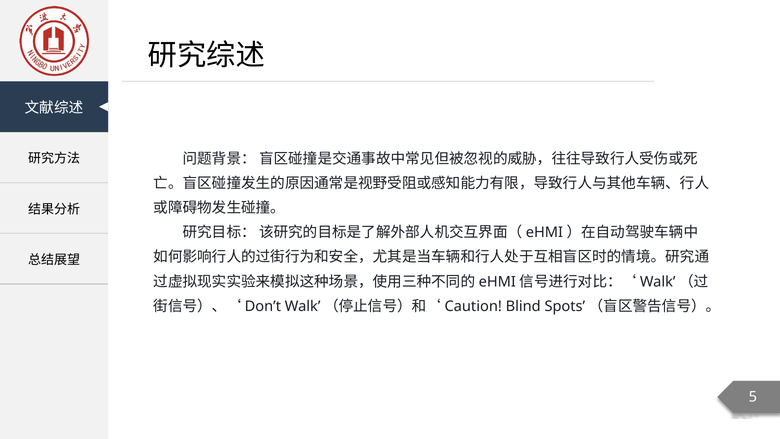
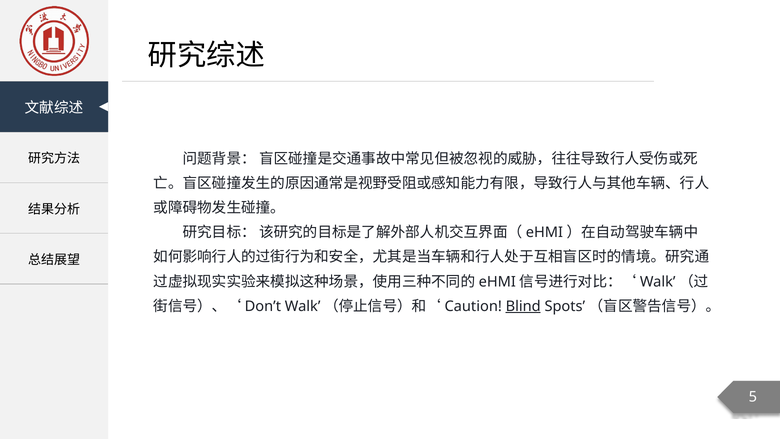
Blind underline: none -> present (523, 306)
